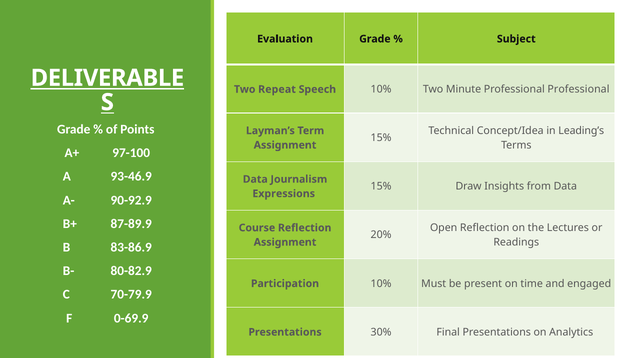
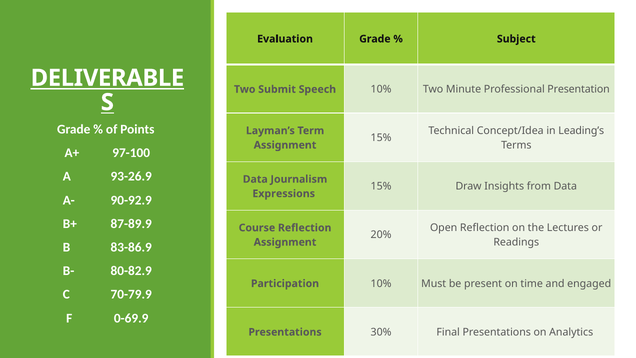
Repeat: Repeat -> Submit (277, 89)
Professional Professional: Professional -> Presentation (579, 89)
93-46.9: 93-46.9 -> 93-26.9 (131, 176)
